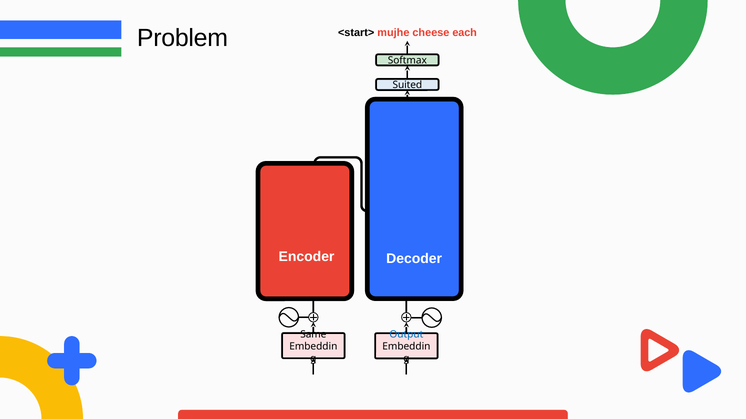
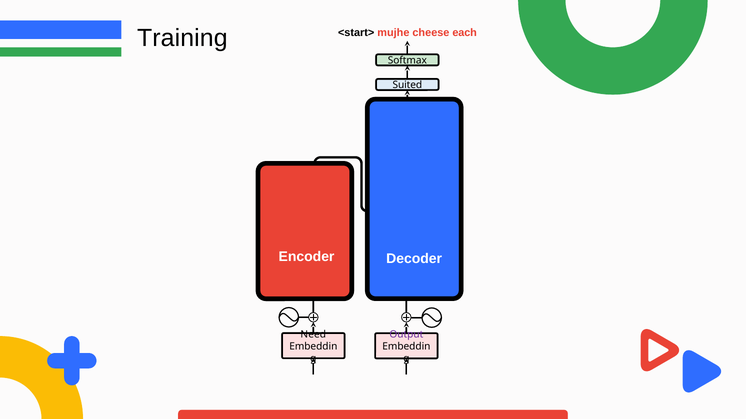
Problem: Problem -> Training (182, 38)
Same: Same -> Need (313, 335)
Output colour: blue -> purple (406, 335)
